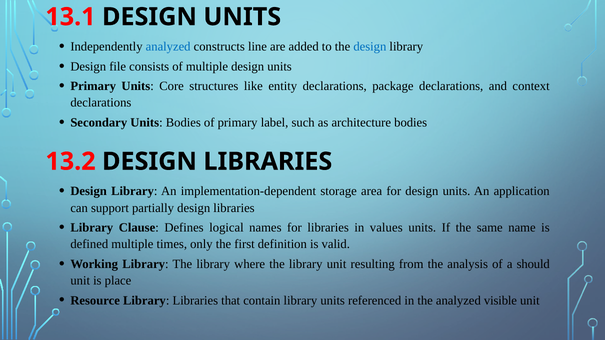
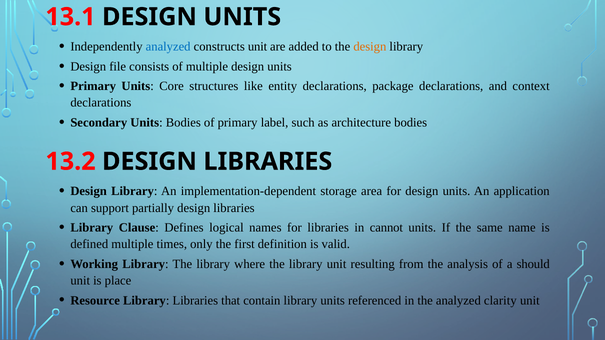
constructs line: line -> unit (258, 47)
design colour: blue -> orange (370, 47)
values: values -> cannot (386, 228)
visible: visible -> clarity (500, 301)
